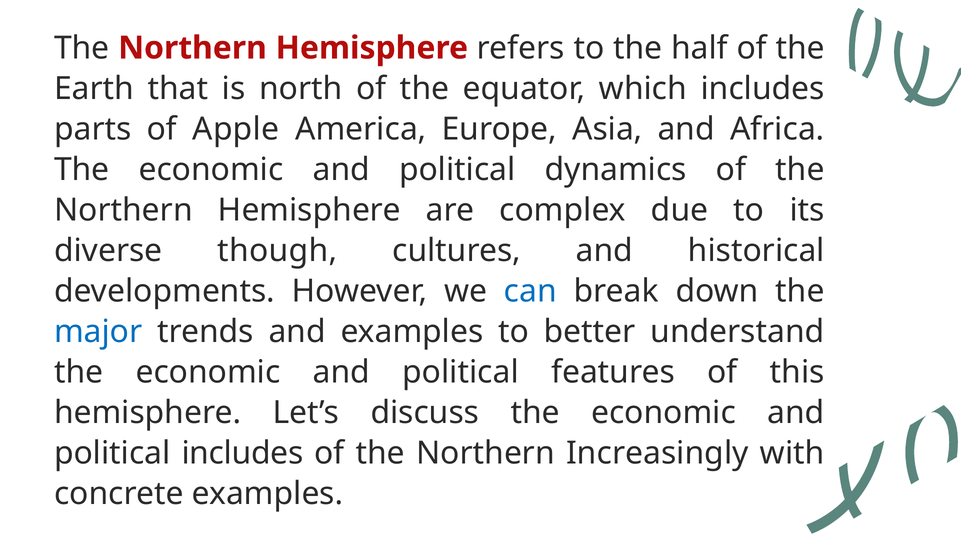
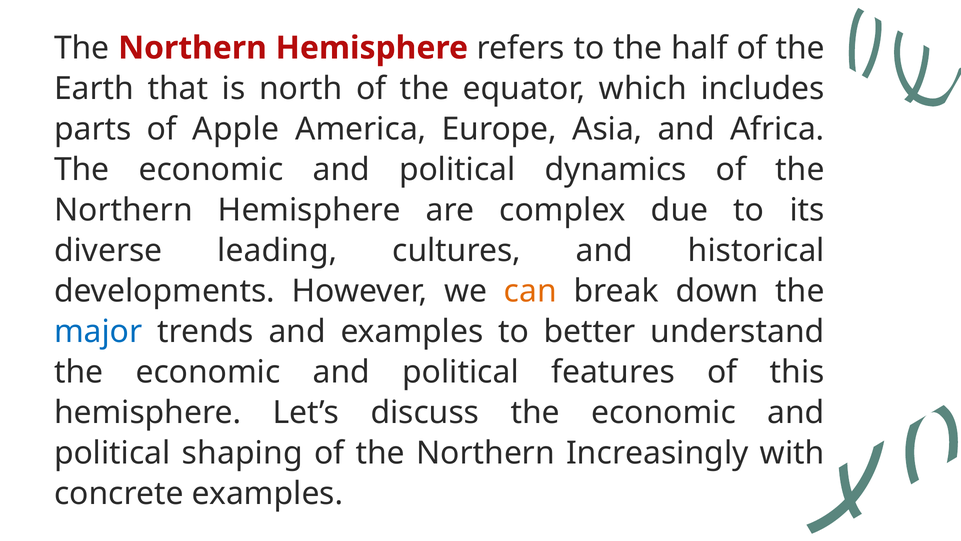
though: though -> leading (277, 250)
can colour: blue -> orange (530, 291)
political includes: includes -> shaping (242, 453)
